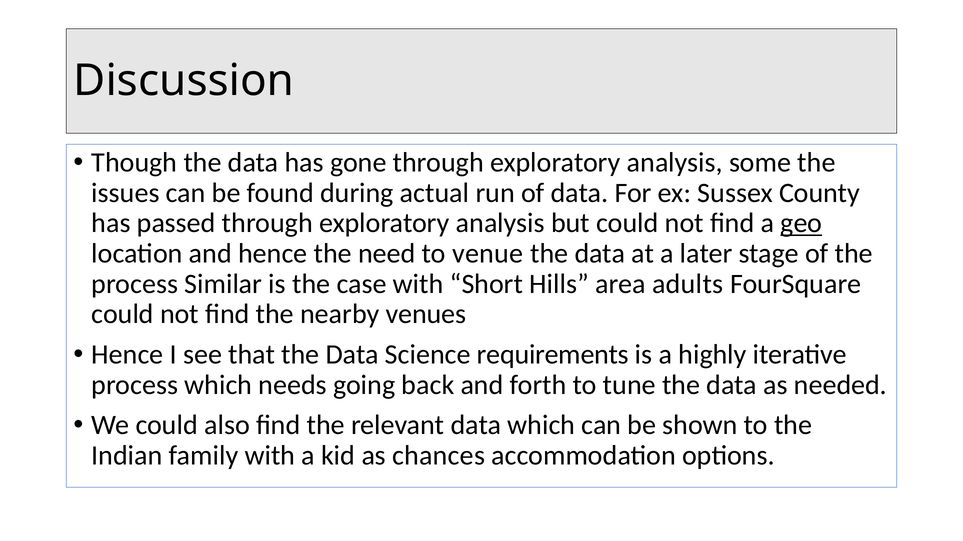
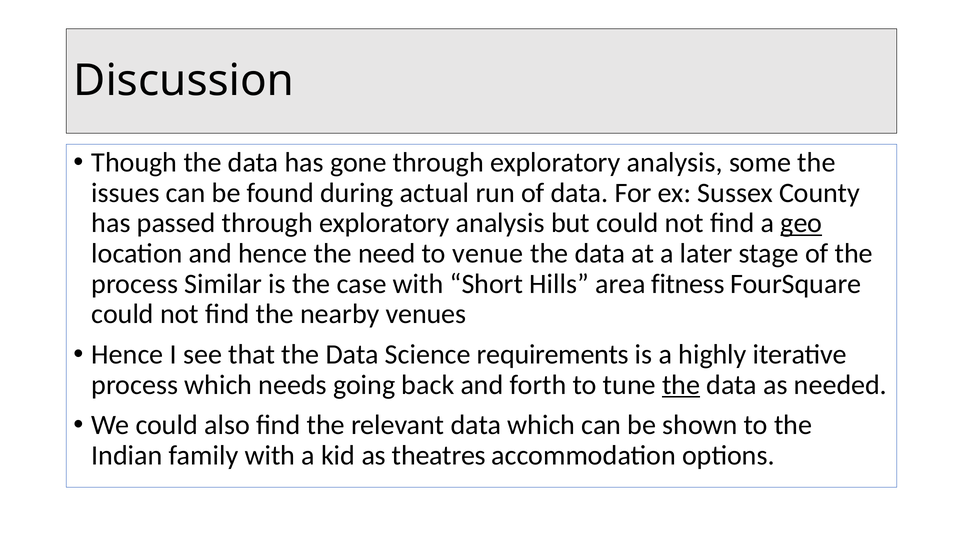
adults: adults -> fitness (688, 284)
the underline: none -> present (681, 385)
chances: chances -> theatres (439, 456)
